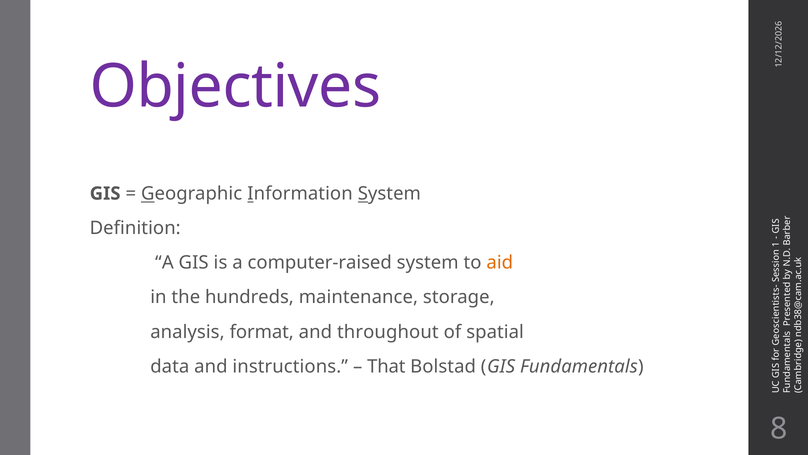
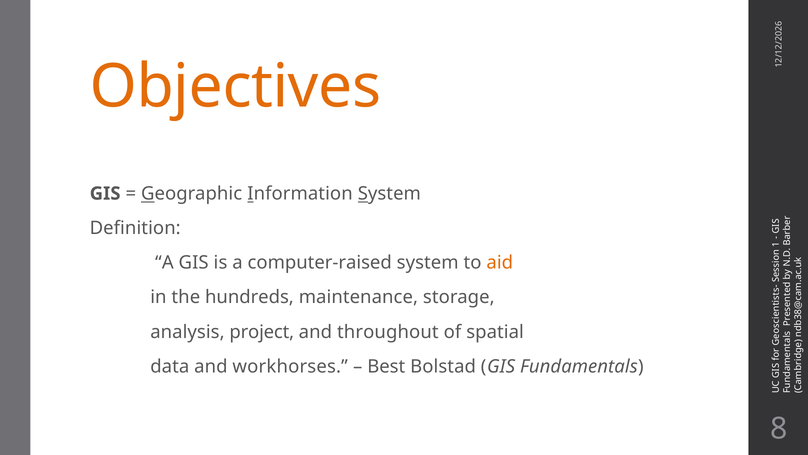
Objectives colour: purple -> orange (235, 86)
format: format -> project (262, 332)
instructions: instructions -> workhorses (290, 366)
That: That -> Best (386, 366)
